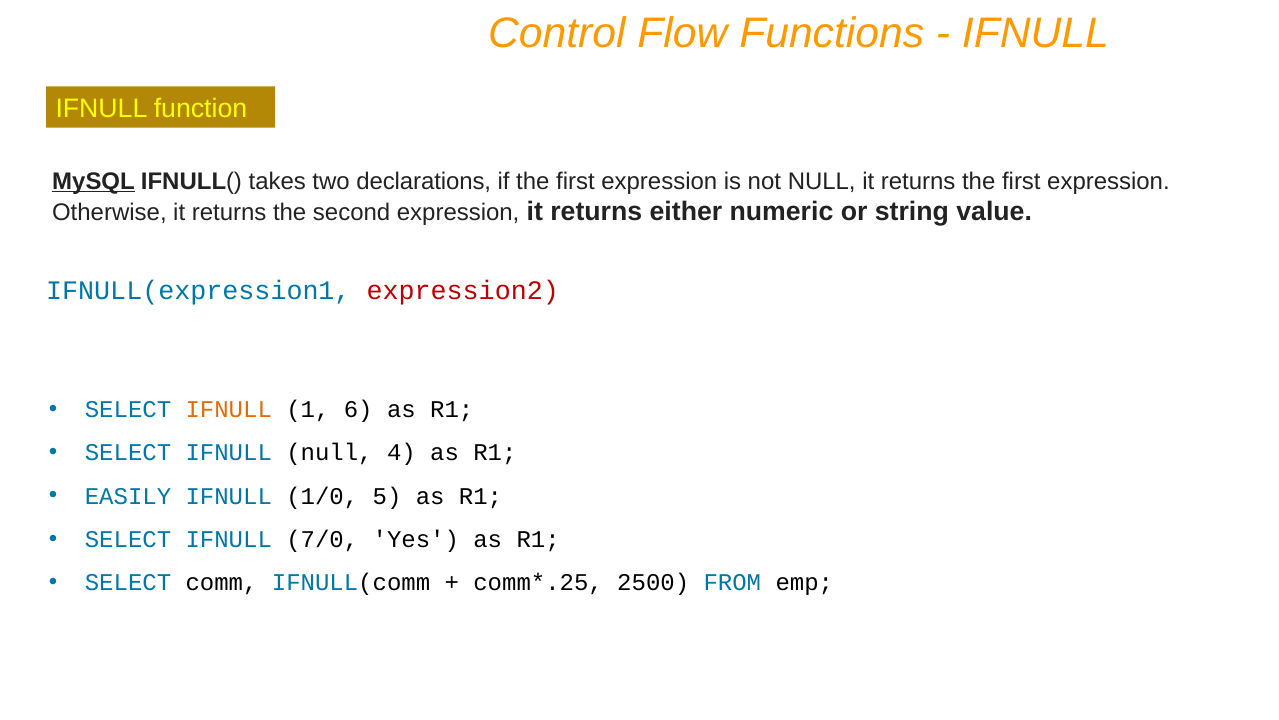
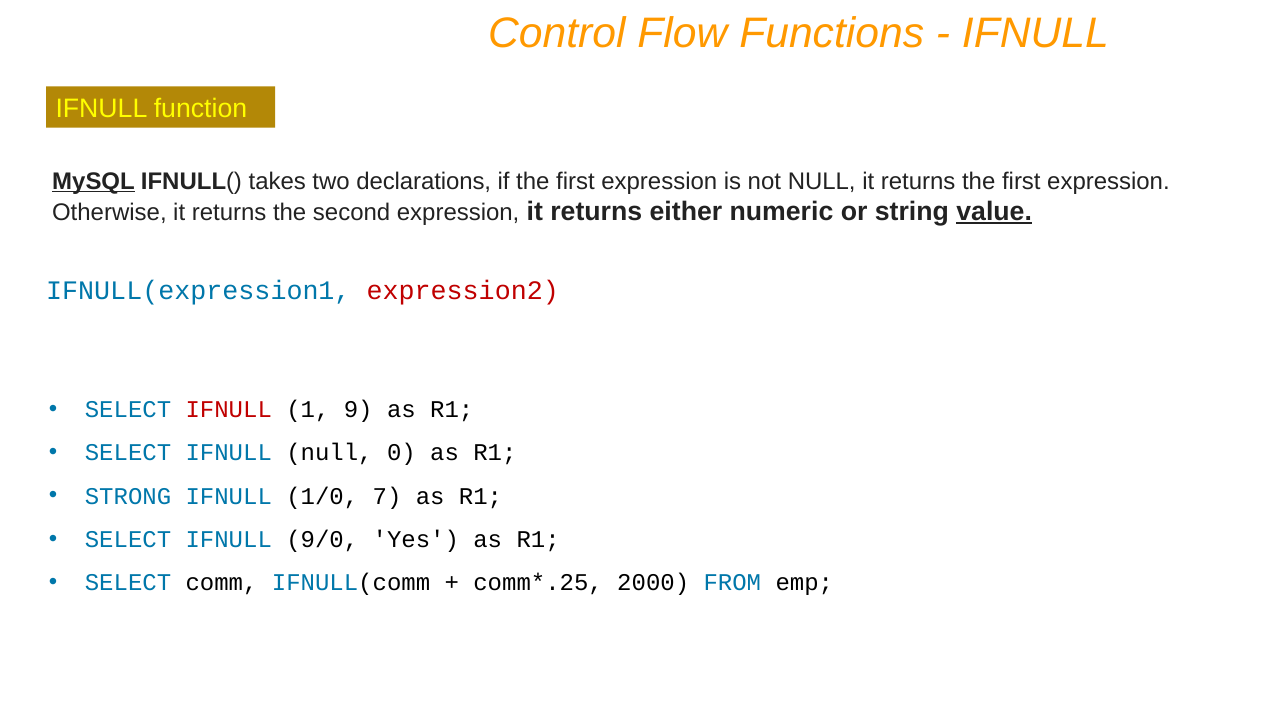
value underline: none -> present (994, 212)
IFNULL colour: orange -> red (229, 410)
6: 6 -> 9 (358, 410)
4: 4 -> 0 (401, 453)
EASILY: EASILY -> STRONG (128, 496)
5: 5 -> 7 (387, 496)
7/0: 7/0 -> 9/0 (322, 539)
2500: 2500 -> 2000 (653, 582)
